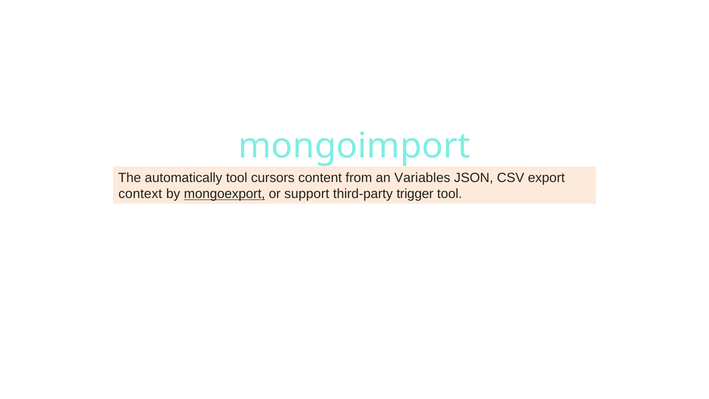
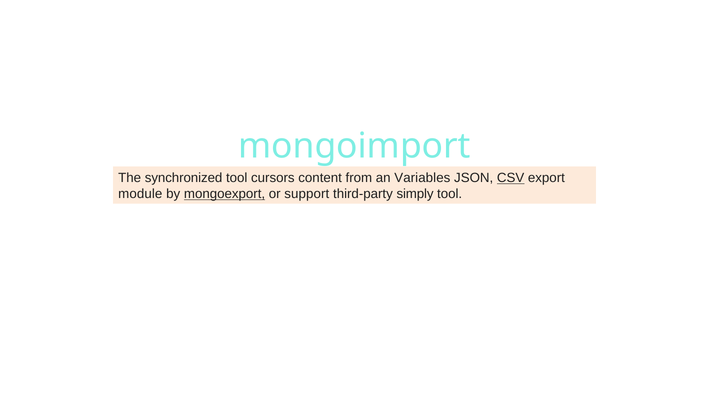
automatically: automatically -> synchronized (184, 178)
CSV underline: none -> present (511, 178)
context: context -> module (140, 194)
trigger: trigger -> simply (415, 194)
